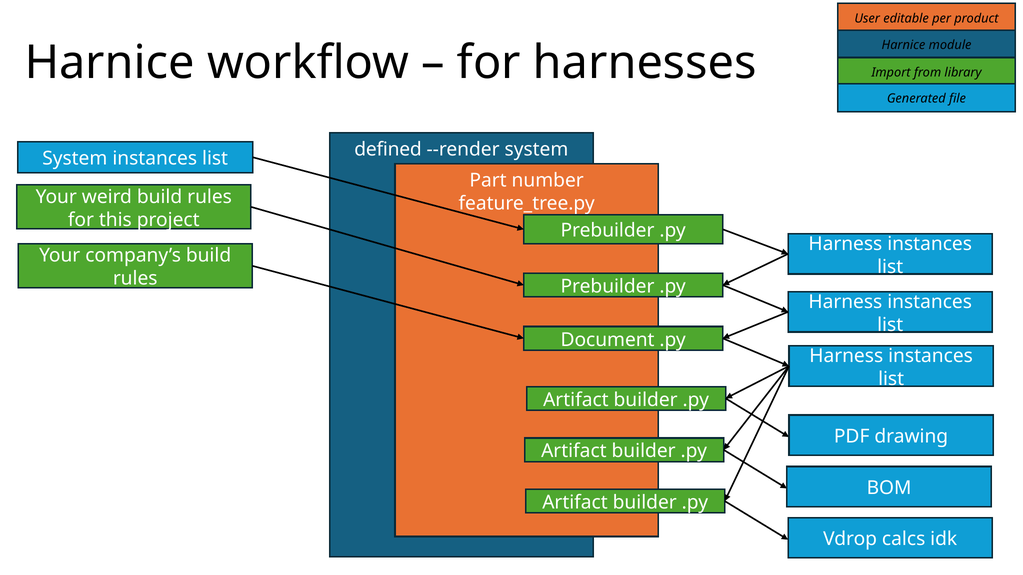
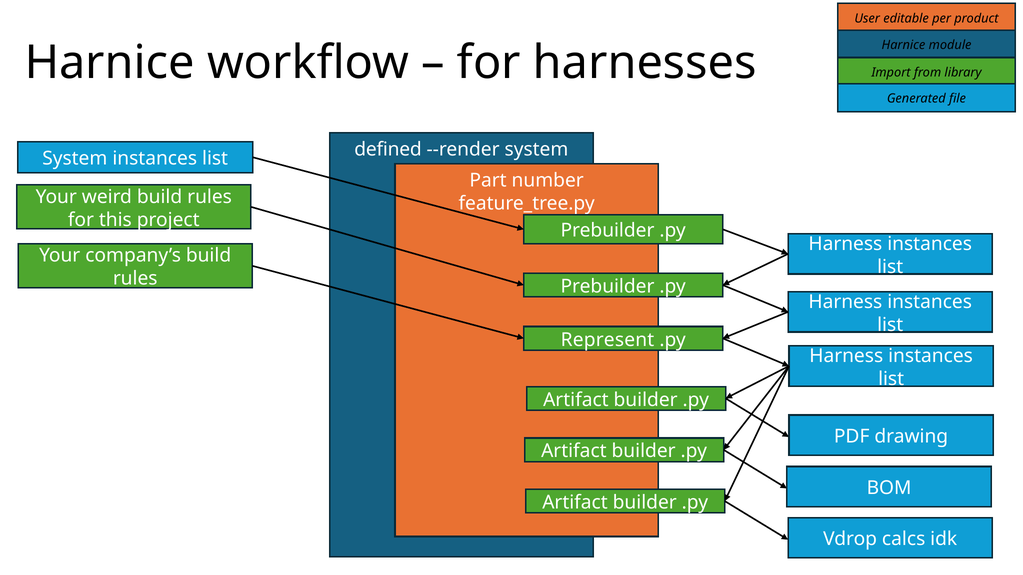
Document: Document -> Represent (607, 340)
